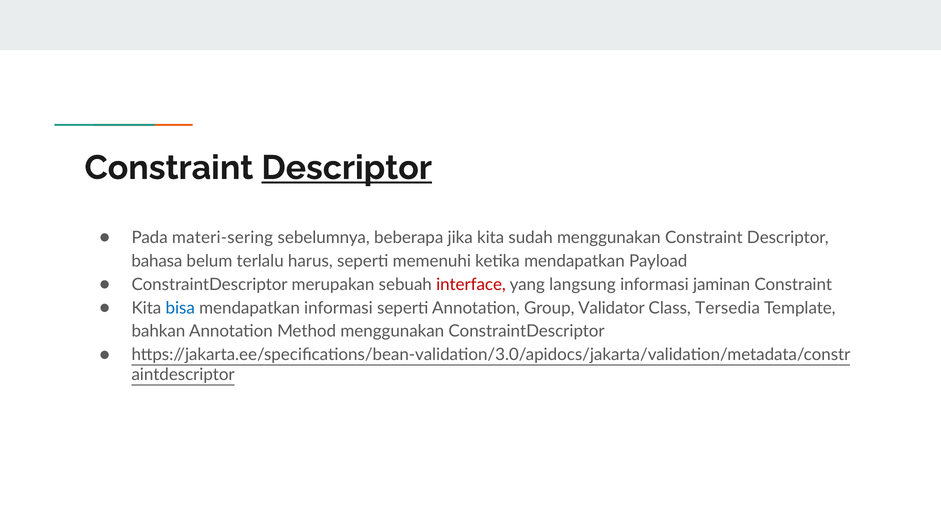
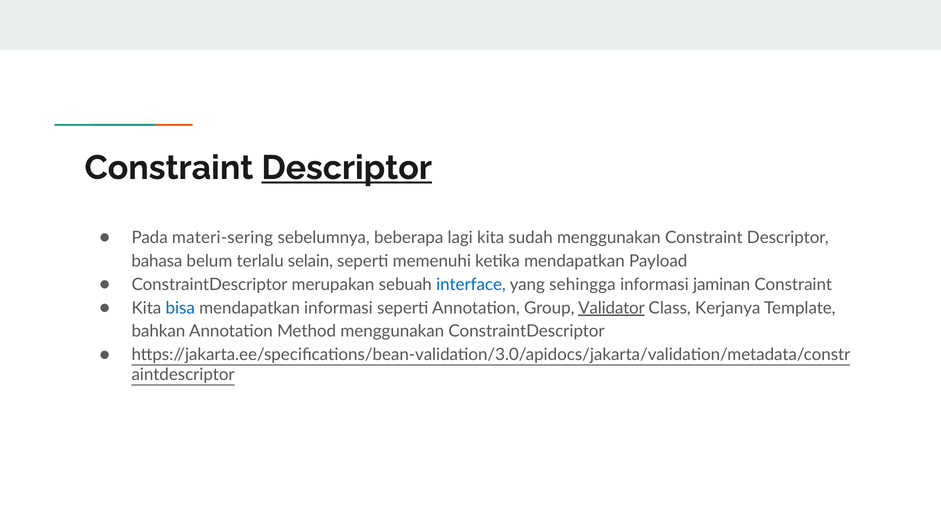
jika: jika -> lagi (460, 238)
harus: harus -> selain (310, 261)
interface colour: red -> blue (471, 285)
langsung: langsung -> sehingga (582, 285)
Validator underline: none -> present (611, 308)
Tersedia: Tersedia -> Kerjanya (728, 308)
